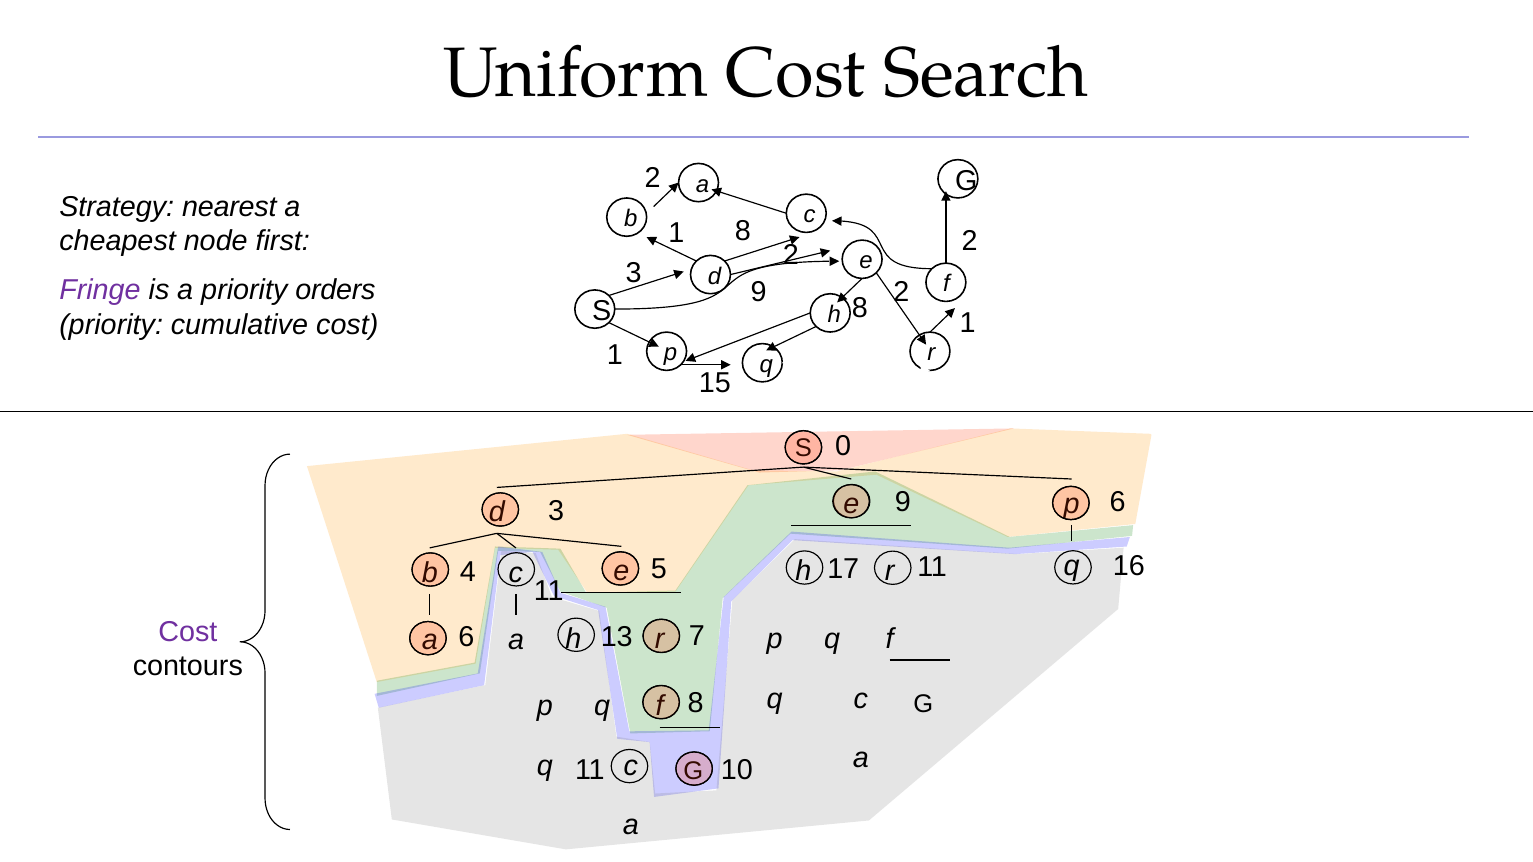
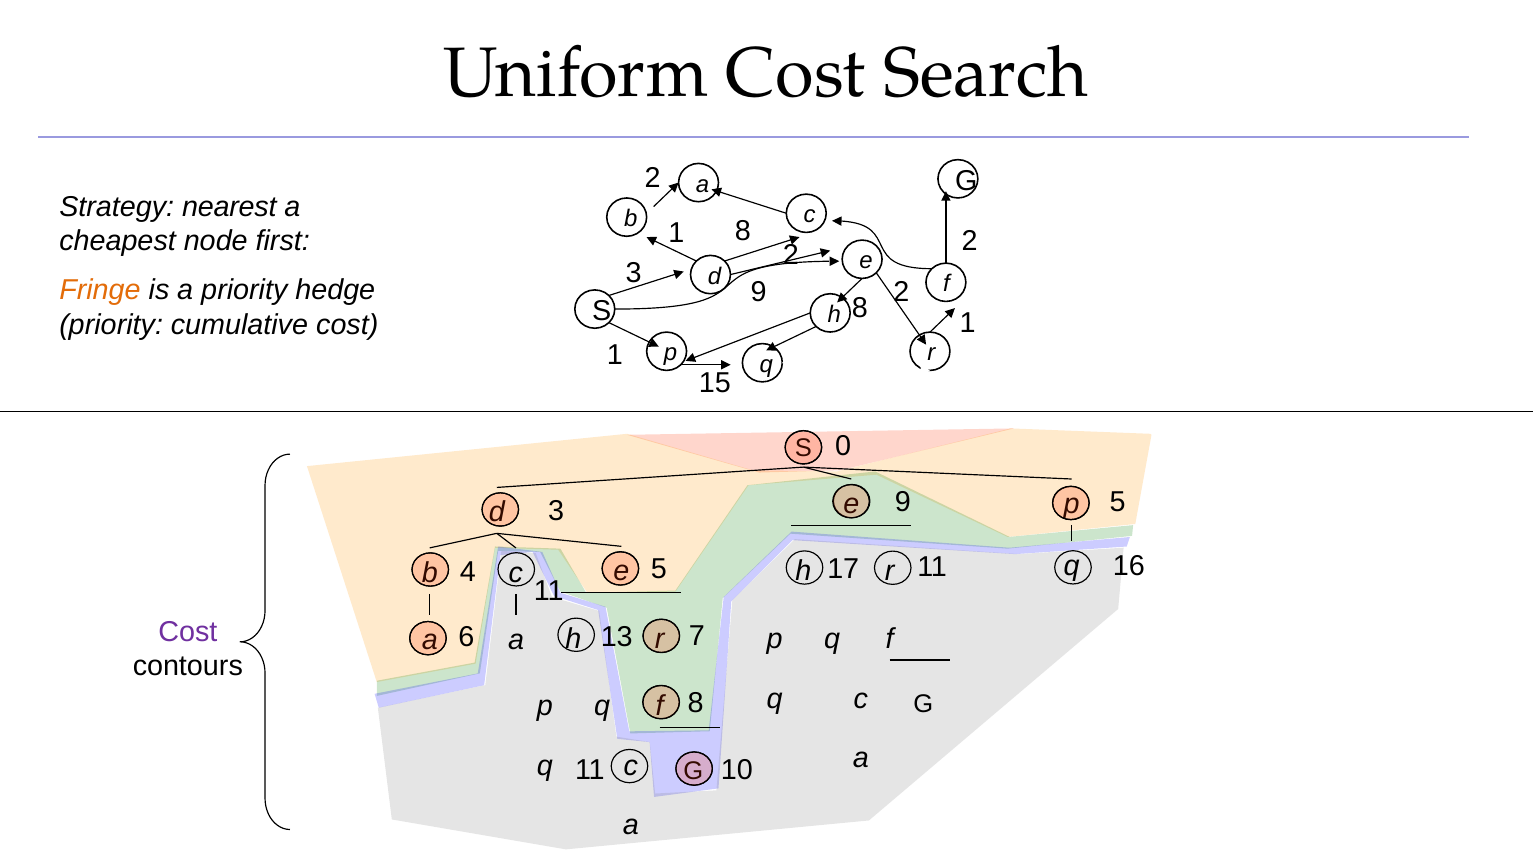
Fringe colour: purple -> orange (100, 290)
orders: orders -> hedge (335, 290)
9 6: 6 -> 5 (1118, 502)
